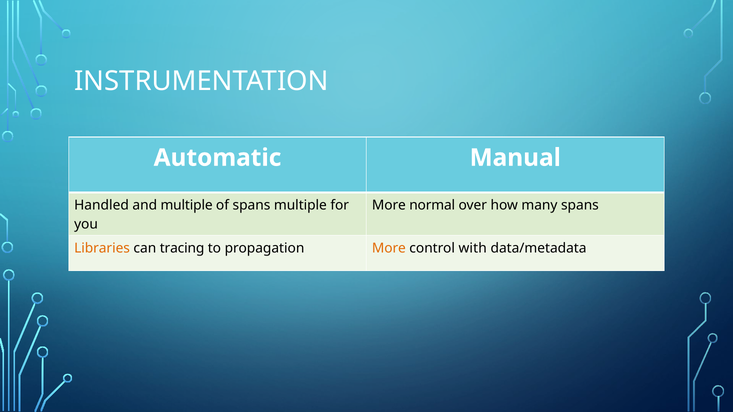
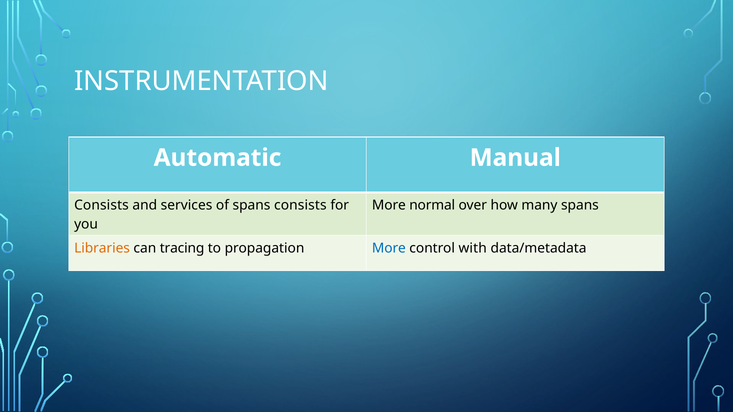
Handled: Handled -> Consists (101, 205)
and multiple: multiple -> services (187, 205)
spans multiple: multiple -> consists (300, 205)
More colour: orange -> blue (389, 248)
